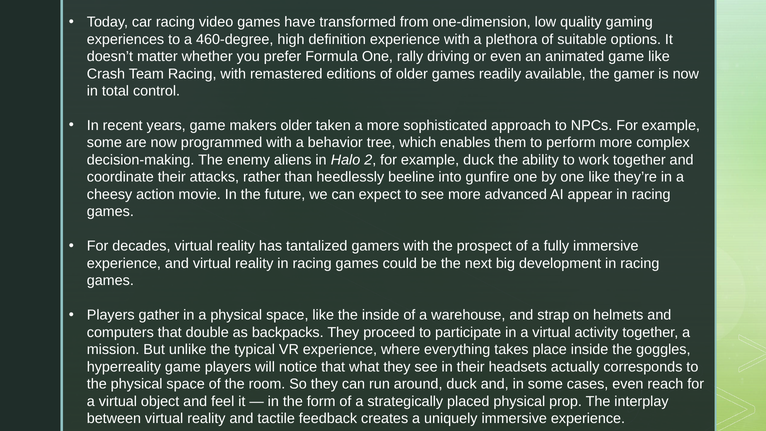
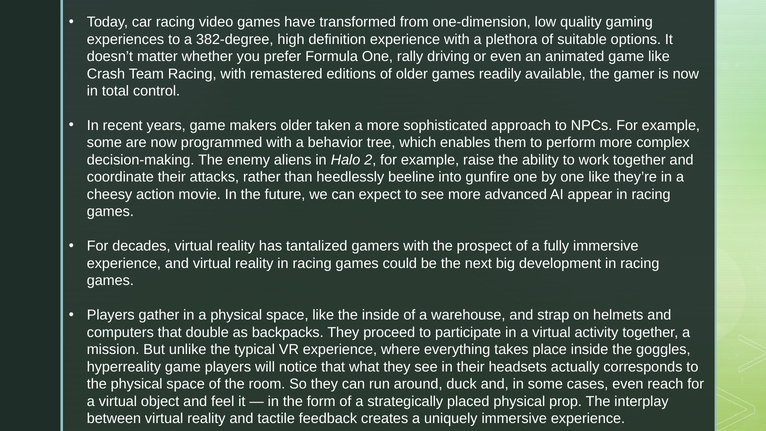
460-degree: 460-degree -> 382-degree (235, 39)
example duck: duck -> raise (479, 160)
